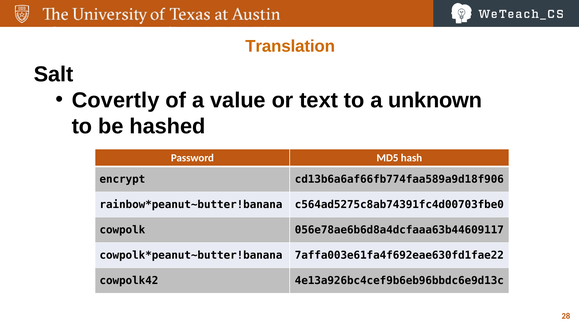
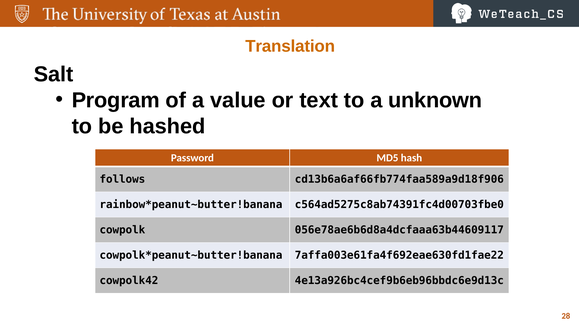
Covertly: Covertly -> Program (116, 100)
encrypt: encrypt -> follows (122, 179)
